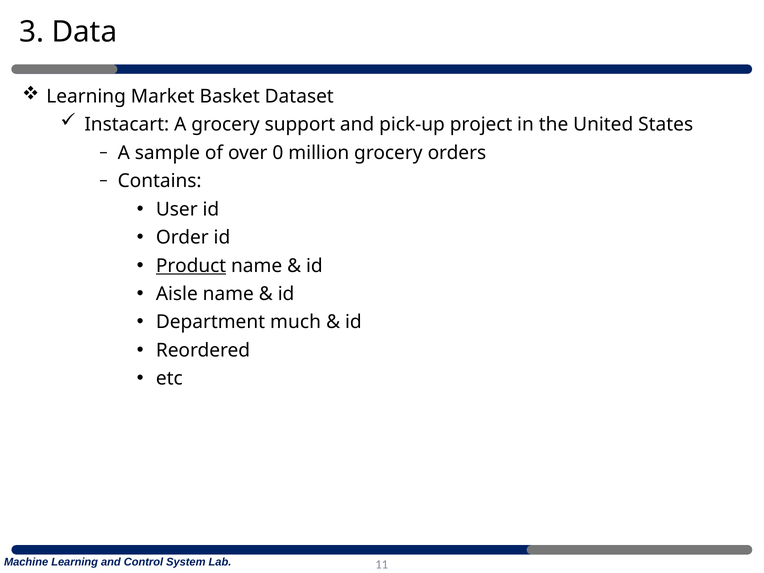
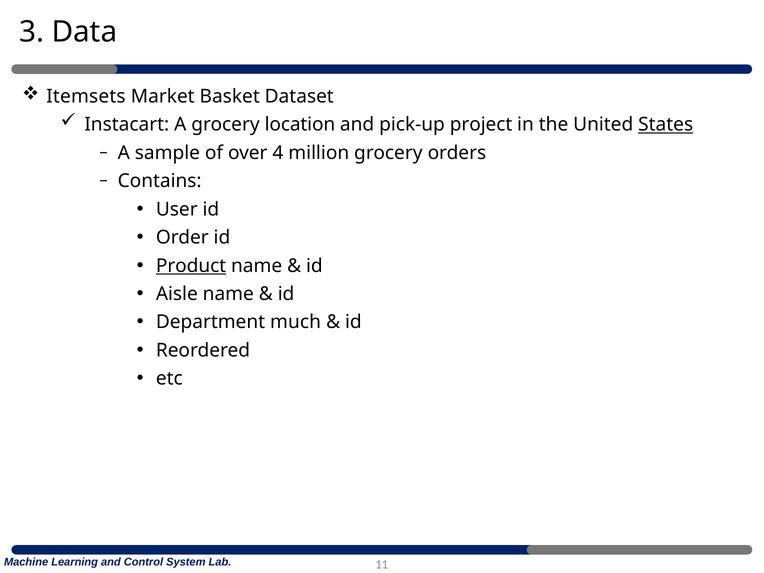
Learning: Learning -> Itemsets (86, 96)
support: support -> location (300, 125)
States underline: none -> present (666, 125)
0: 0 -> 4 (278, 153)
